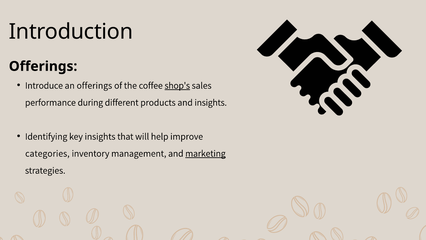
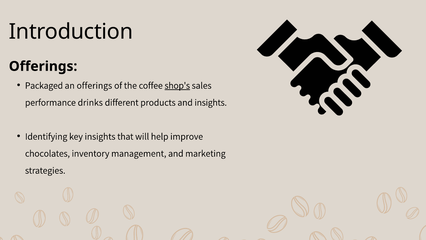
Introduce: Introduce -> Packaged (44, 85)
during: during -> drinks (90, 102)
categories: categories -> chocolates (47, 153)
marketing underline: present -> none (205, 153)
